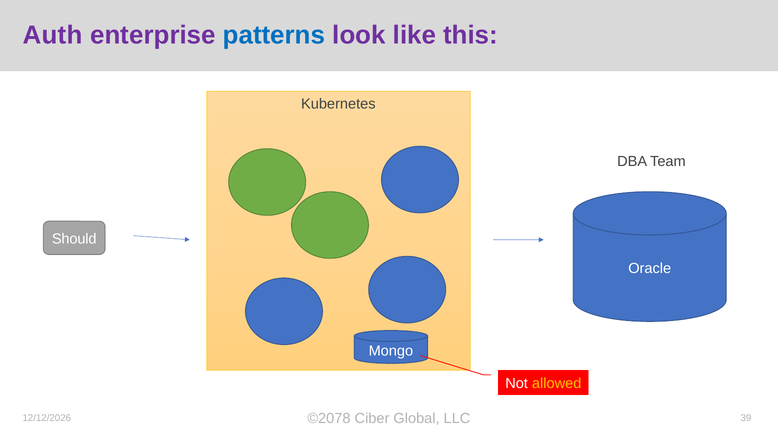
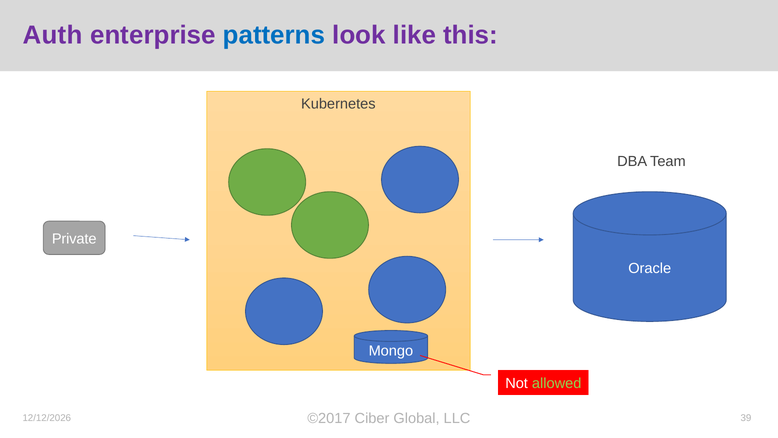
Should: Should -> Private (74, 239)
allowed colour: yellow -> light green (557, 383)
©2078: ©2078 -> ©2017 (329, 418)
